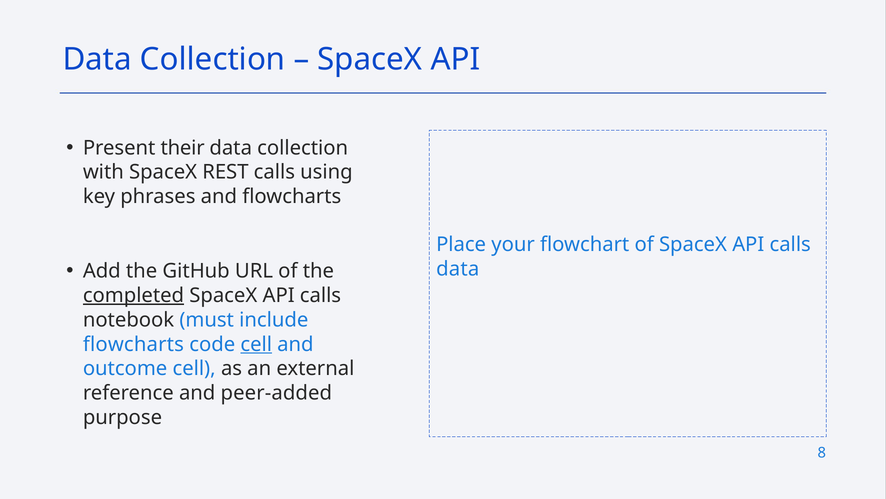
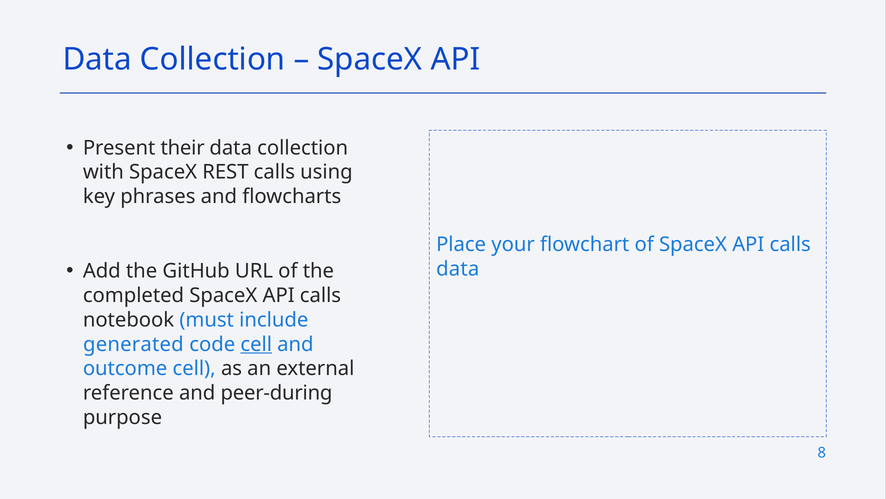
completed underline: present -> none (134, 295)
flowcharts: flowcharts -> generated (133, 344)
peer-added: peer-added -> peer-during (276, 393)
